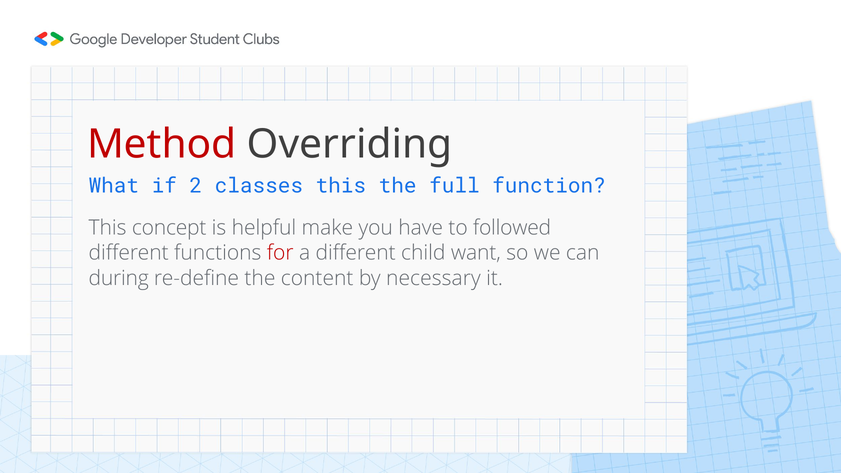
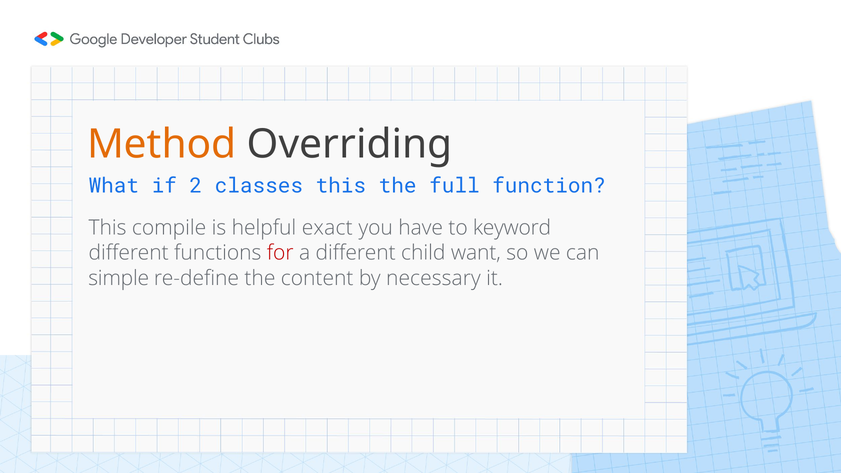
Method colour: red -> orange (162, 144)
concept: concept -> compile (169, 228)
make: make -> exact (327, 228)
followed: followed -> keyword (512, 228)
during: during -> simple (119, 278)
